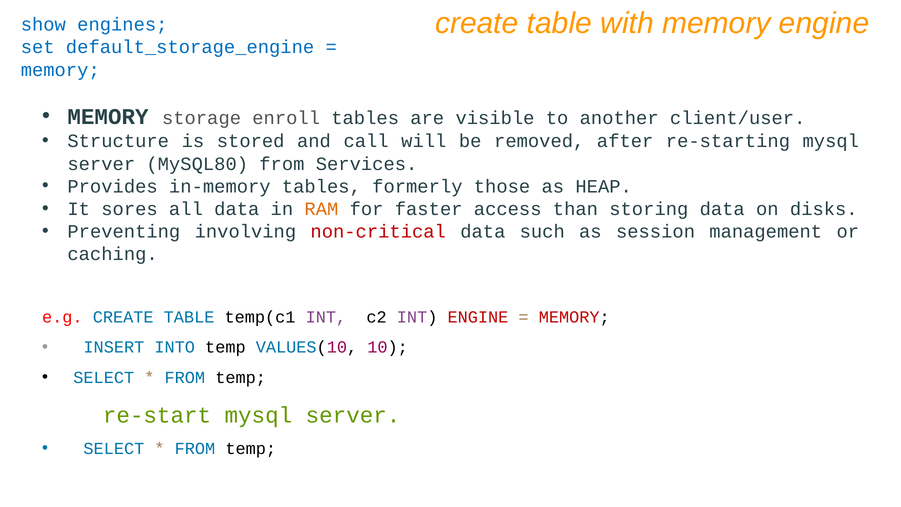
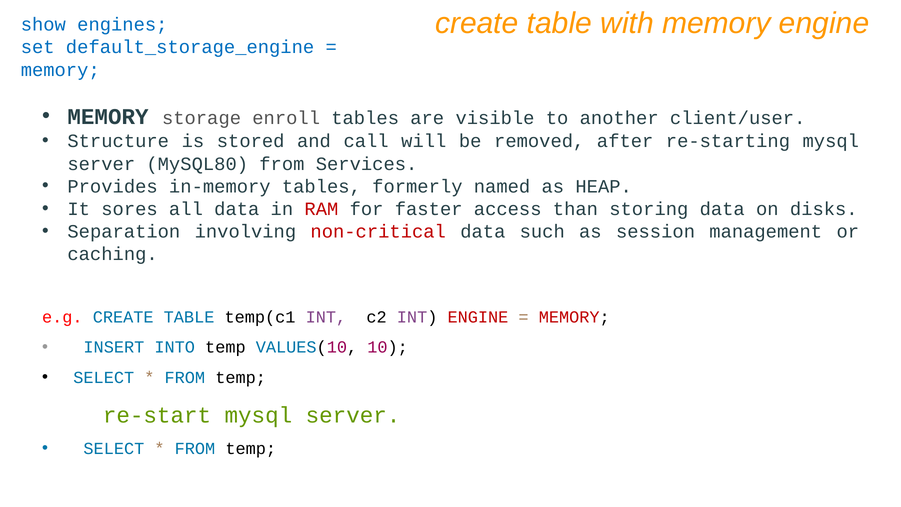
those: those -> named (502, 186)
RAM colour: orange -> red (321, 209)
Preventing: Preventing -> Separation (124, 231)
